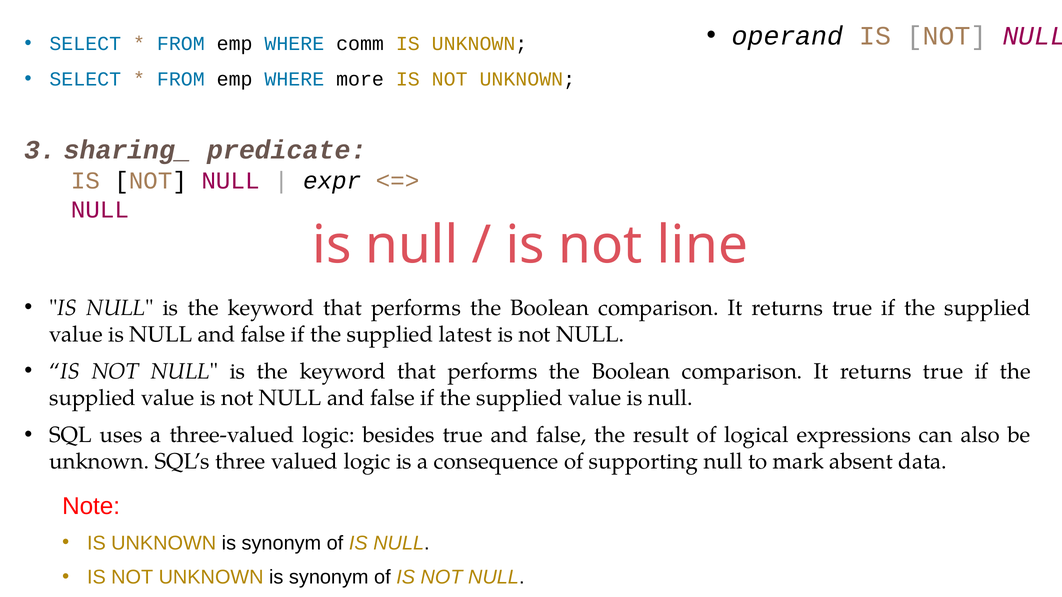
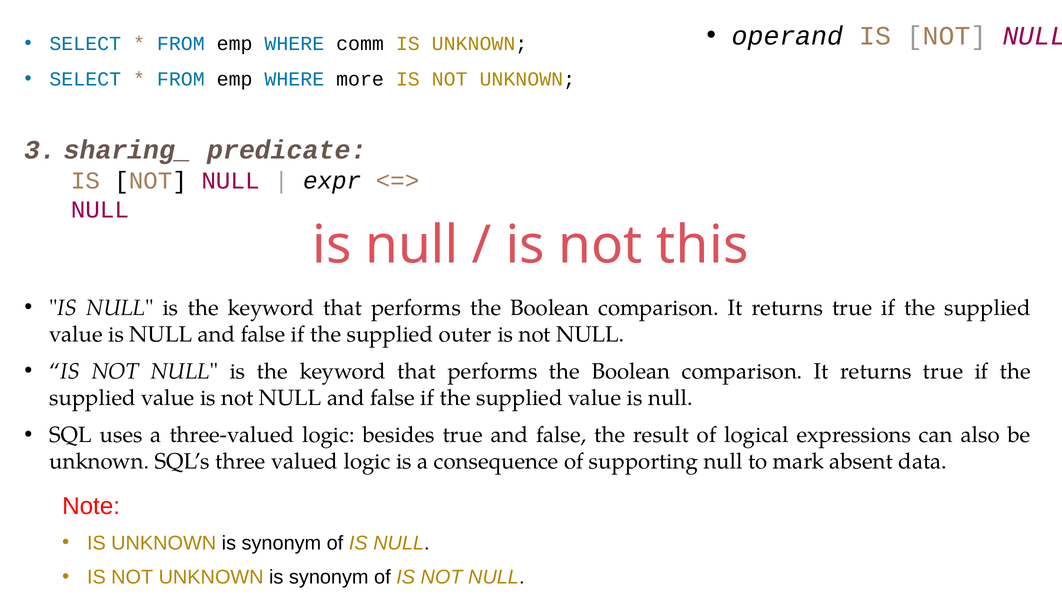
line: line -> this (702, 245)
latest: latest -> outer (465, 334)
